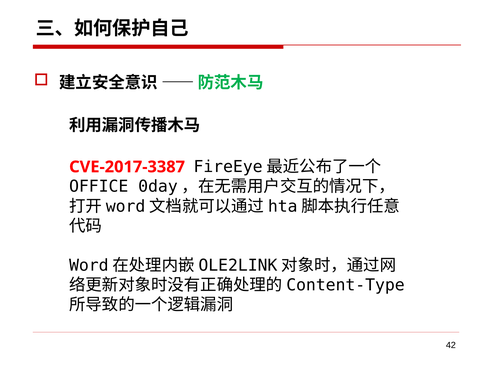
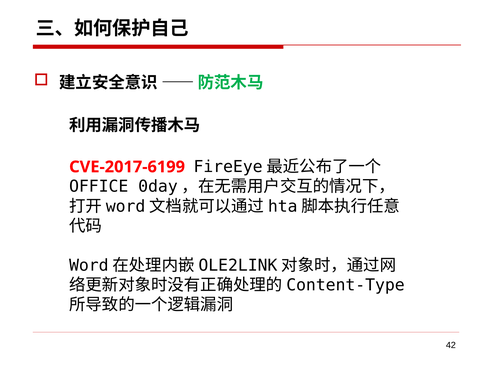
CVE-2017-3387: CVE-2017-3387 -> CVE-2017-6199 (127, 167)
